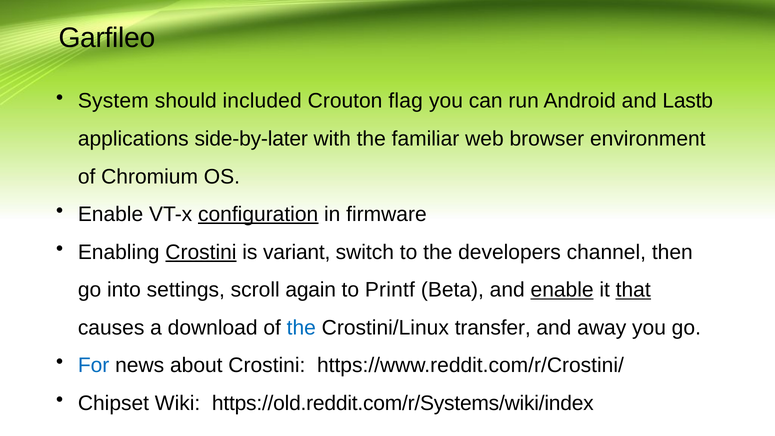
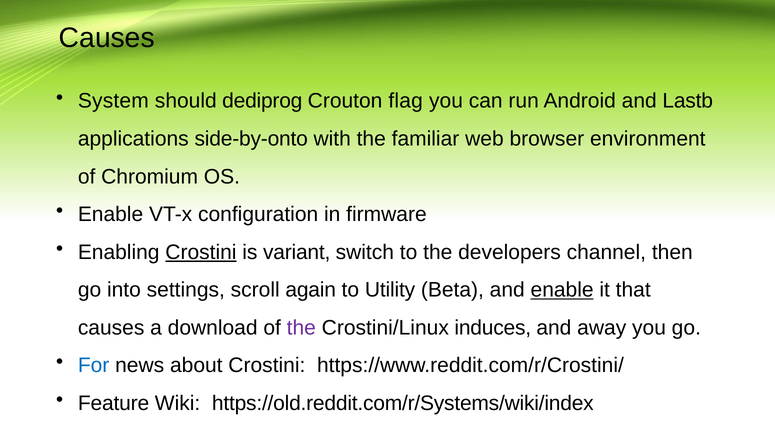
Garfileo: Garfileo -> Causes (107, 38)
included: included -> dediprog (262, 101)
side-by-later: side-by-later -> side-by-onto (251, 139)
configuration underline: present -> none (258, 214)
Printf: Printf -> Utility (390, 290)
that underline: present -> none (633, 290)
the colour: blue -> purple (301, 328)
transfer: transfer -> induces (493, 328)
Chipset: Chipset -> Feature (114, 403)
